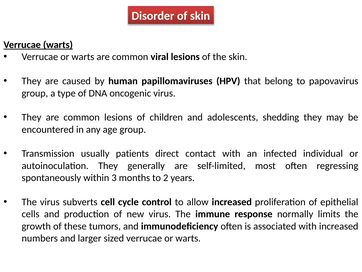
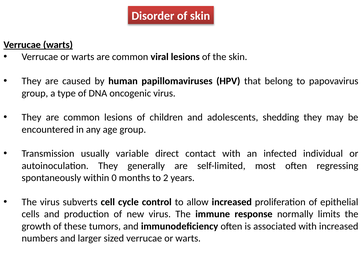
patients: patients -> variable (132, 153)
3: 3 -> 0 (114, 178)
